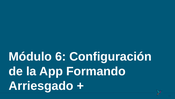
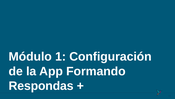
6: 6 -> 1 (61, 56)
Arriesgado: Arriesgado -> Respondas (41, 85)
